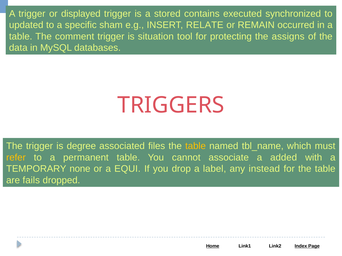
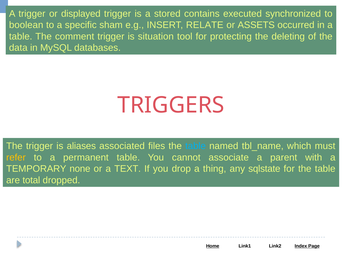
updated: updated -> boolean (26, 25)
REMAIN: REMAIN -> ASSETS (256, 25)
assigns: assigns -> deleting (288, 37)
degree: degree -> aliases (81, 146)
table colour: yellow -> light blue (196, 146)
added: added -> parent (284, 158)
EQUI: EQUI -> TEXT (128, 169)
label: label -> thing (215, 169)
instead: instead -> sqlstate (264, 169)
fails: fails -> total (31, 181)
